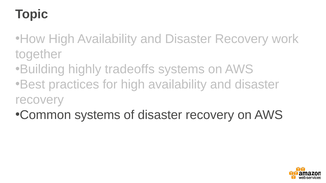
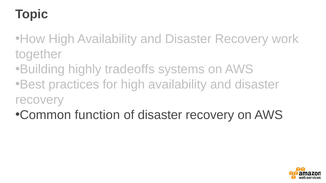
Common systems: systems -> function (97, 115)
